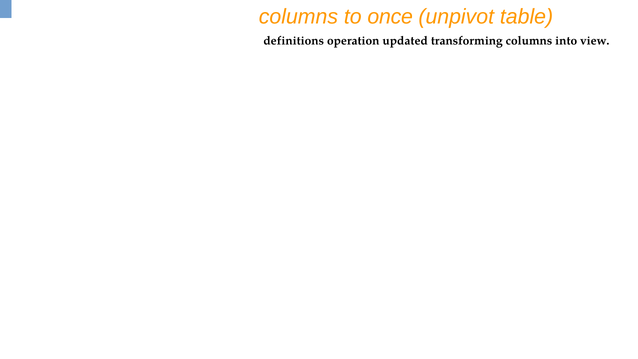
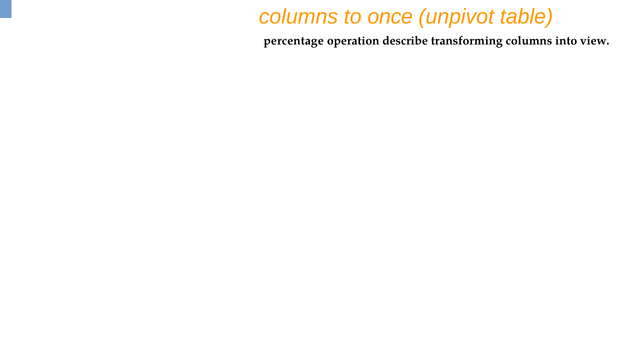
definitions: definitions -> percentage (294, 41)
updated: updated -> describe (405, 41)
